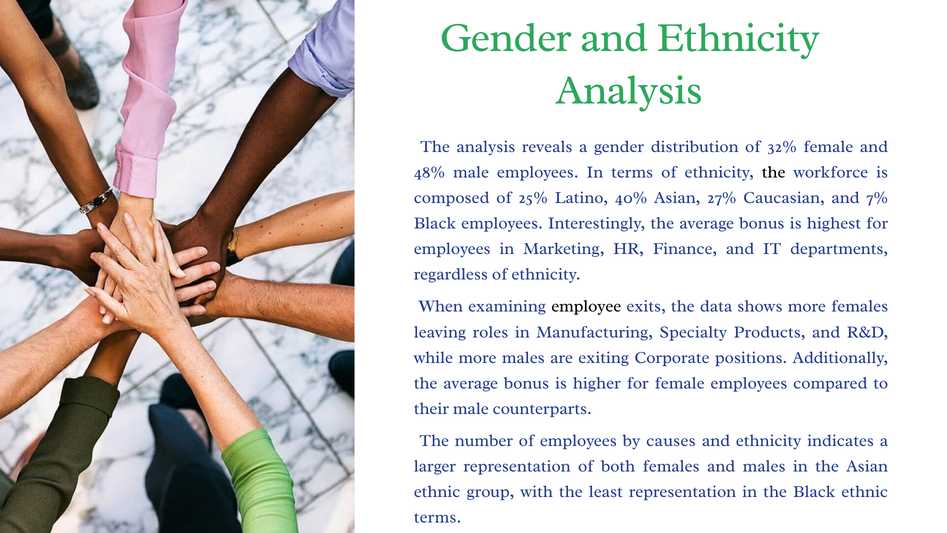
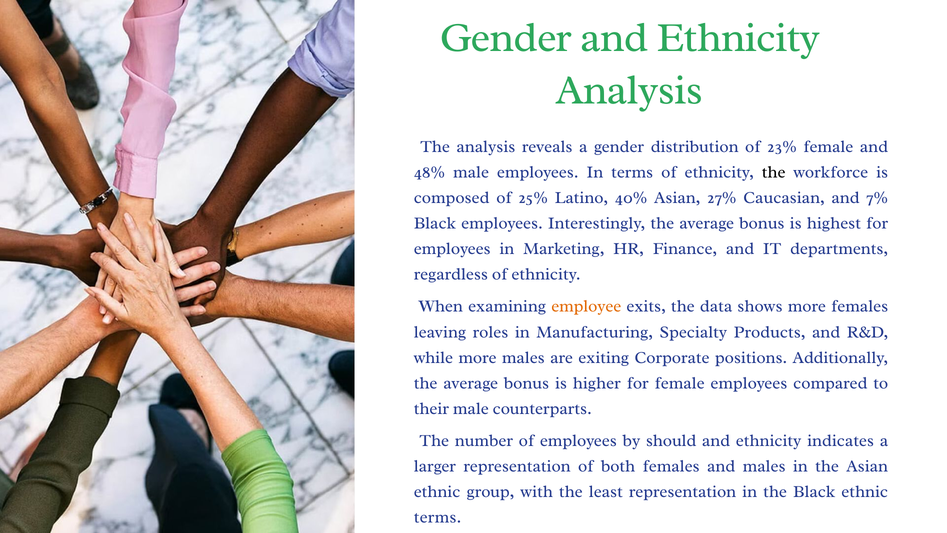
32%: 32% -> 23% (782, 147)
employee colour: black -> orange (586, 306)
causes: causes -> should (671, 441)
